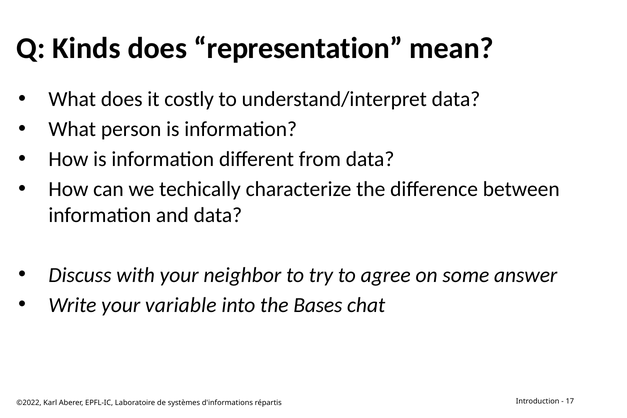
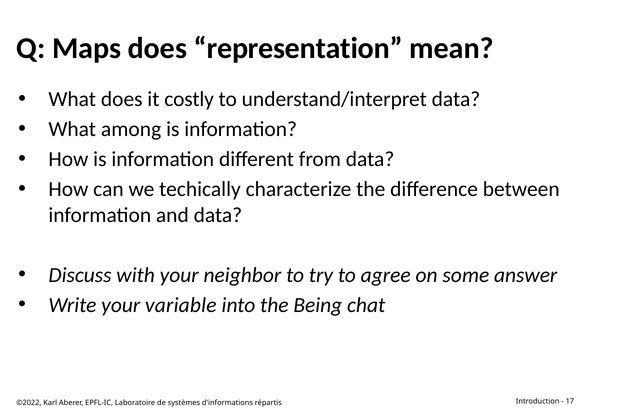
Kinds: Kinds -> Maps (87, 49)
person: person -> among (131, 129)
Bases: Bases -> Being (318, 305)
